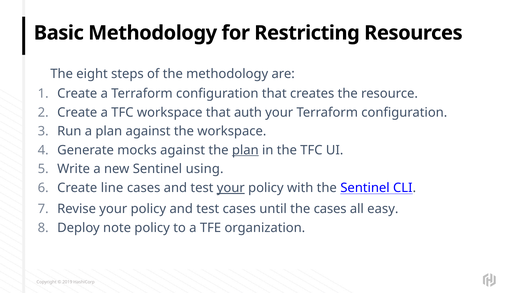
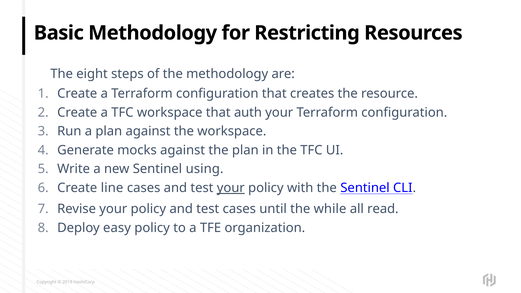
plan underline: present -> none (245, 150)
the cases: cases -> while (330, 209)
easy: easy -> read (383, 209)
note: note -> easy (117, 228)
